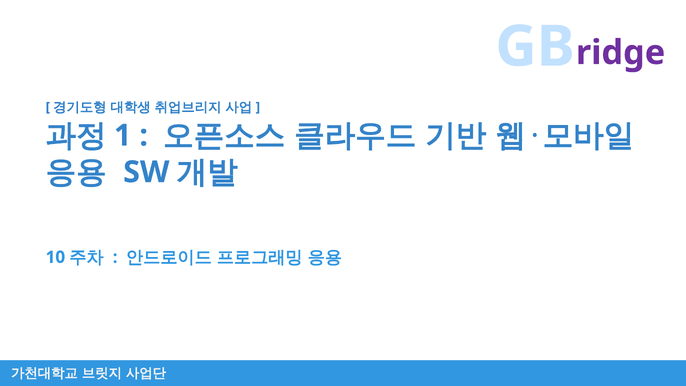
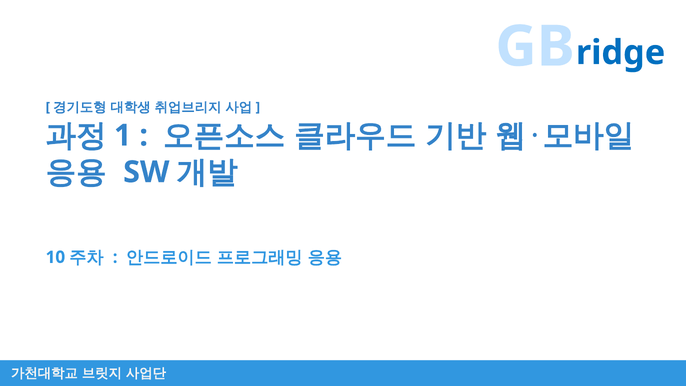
ridge colour: purple -> blue (621, 53)
